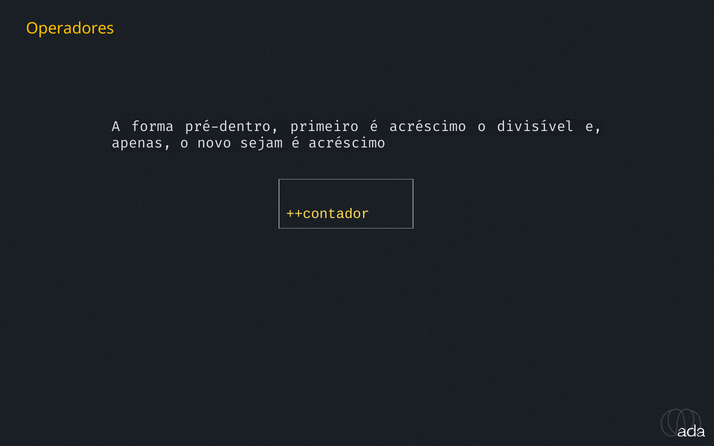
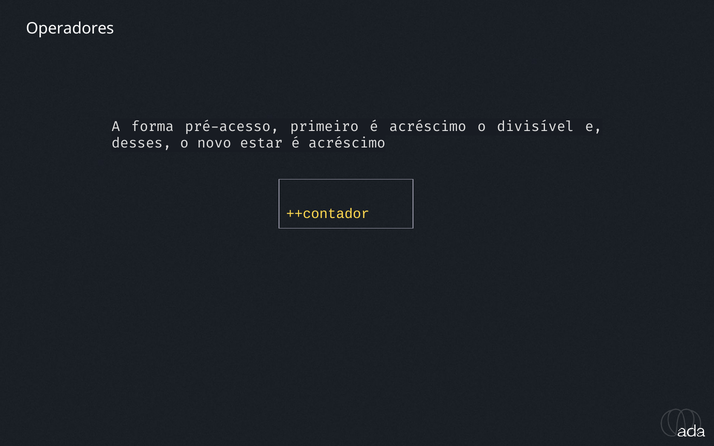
Operadores colour: yellow -> white (70, 29)
pré-dentro: pré-dentro -> pré-acesso (232, 127)
apenas: apenas -> desses (141, 143)
sejam: sejam -> estar (261, 143)
